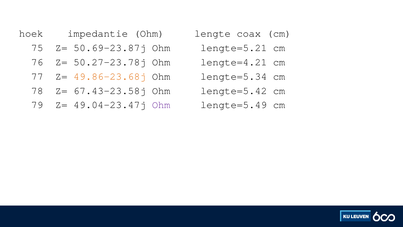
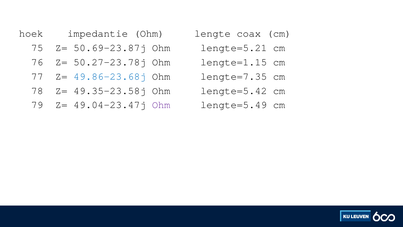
lengte=4.21: lengte=4.21 -> lengte=1.15 (234, 62)
49.86-23.68j colour: orange -> blue (110, 76)
lengte=5.34: lengte=5.34 -> lengte=7.35 (234, 76)
67.43-23.58j: 67.43-23.58j -> 49.35-23.58j (110, 91)
